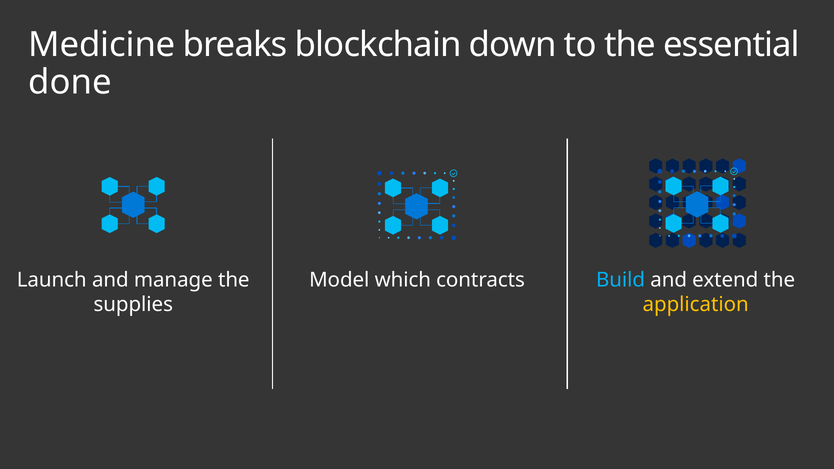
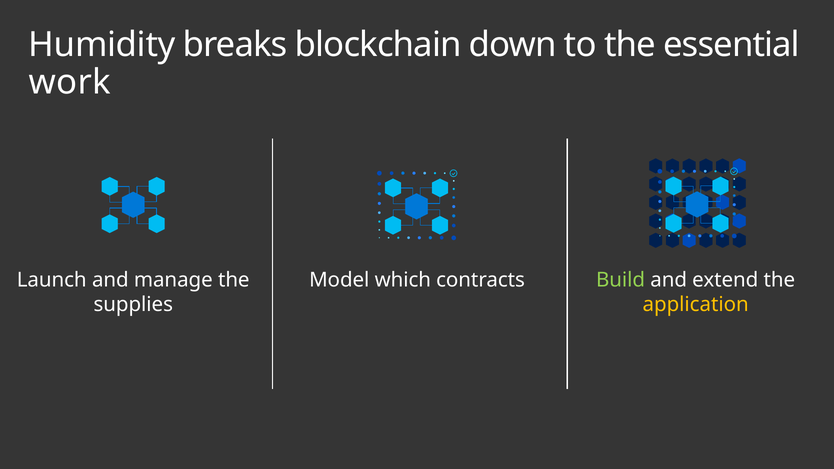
Medicine: Medicine -> Humidity (102, 45)
done: done -> work (70, 82)
Build colour: light blue -> light green (621, 280)
